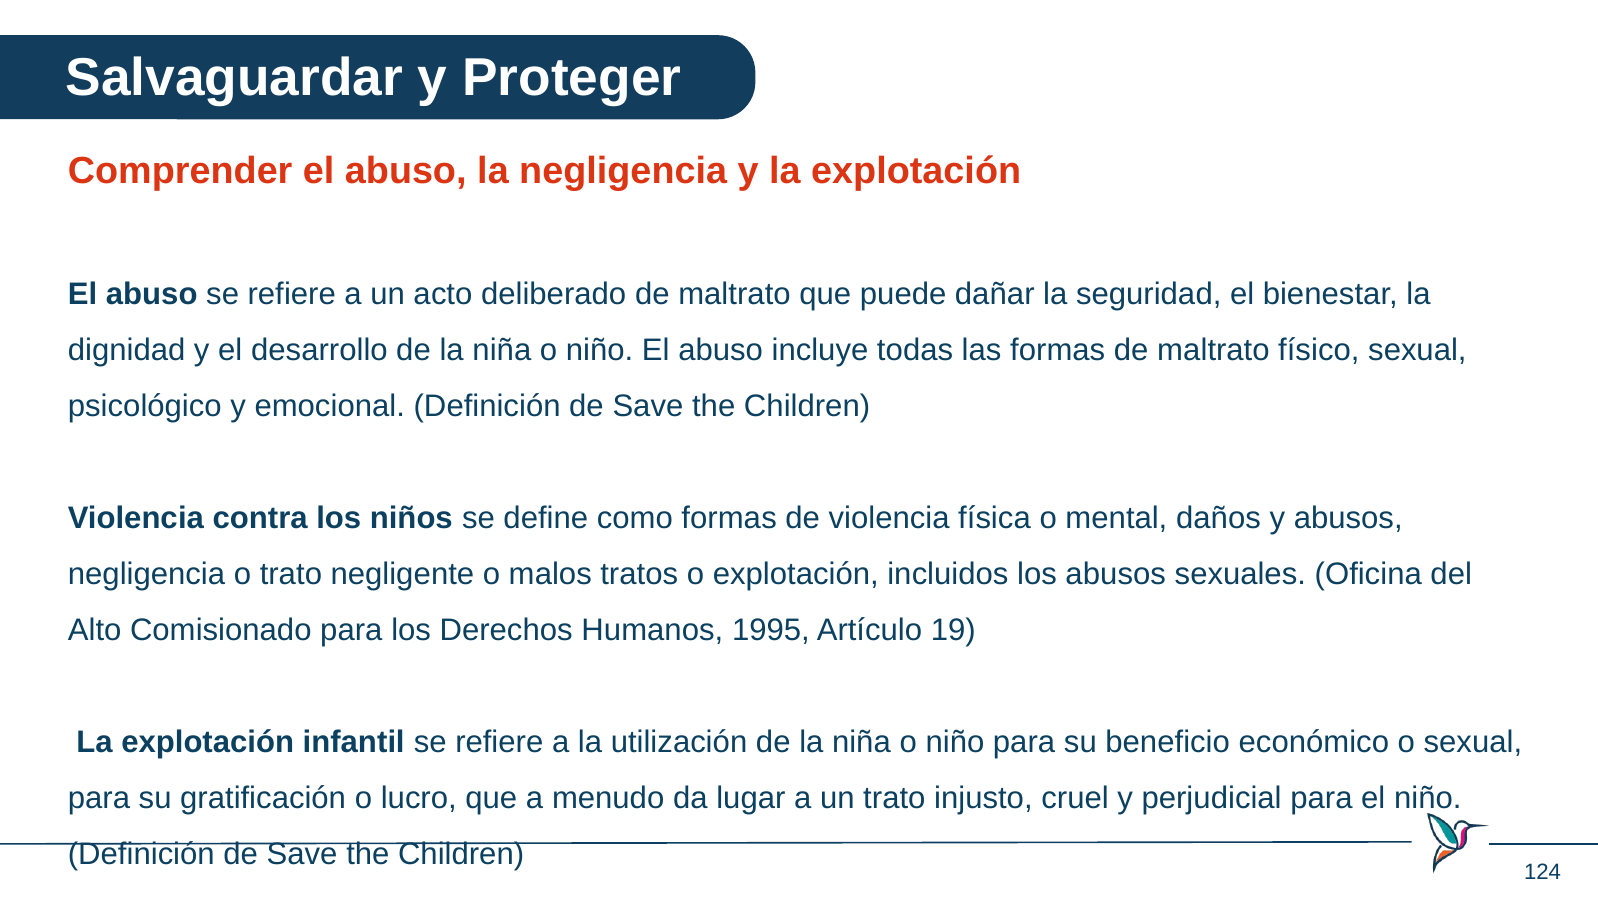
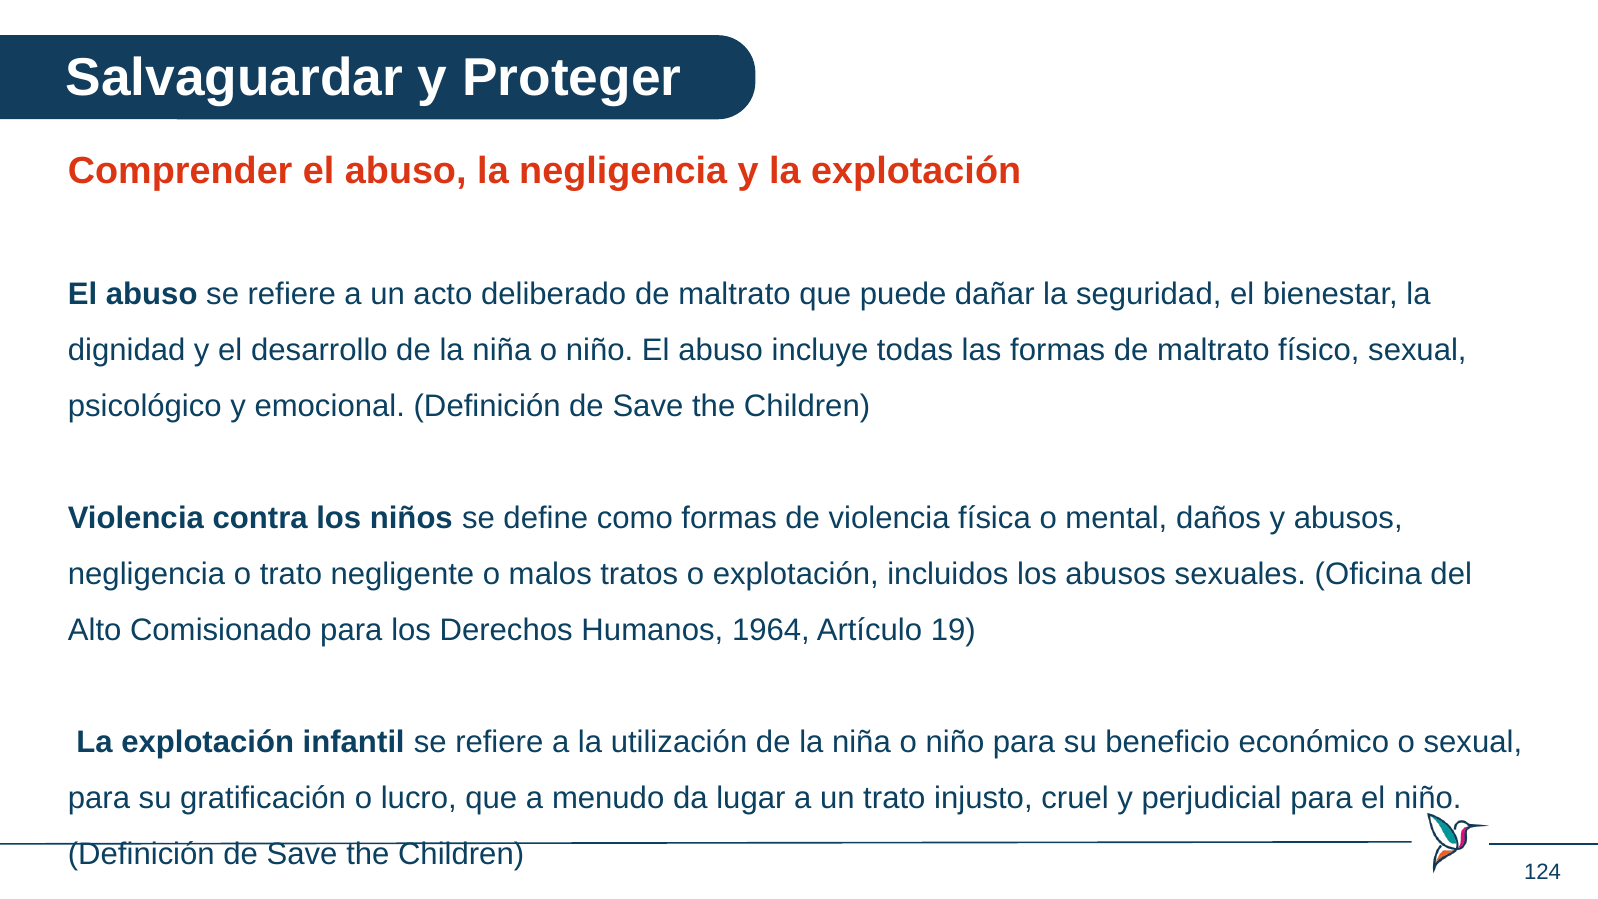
1995: 1995 -> 1964 (771, 630)
